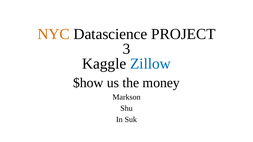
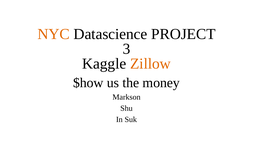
Zillow colour: blue -> orange (150, 64)
